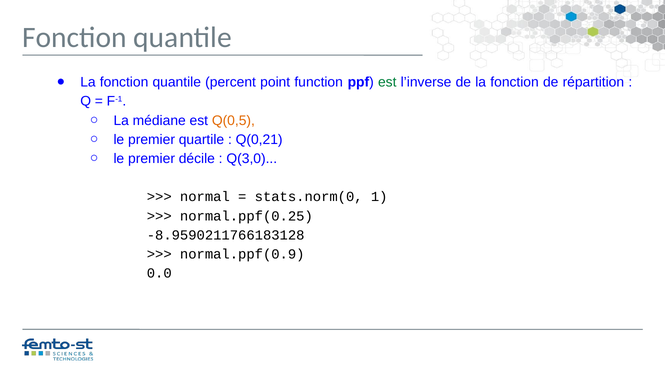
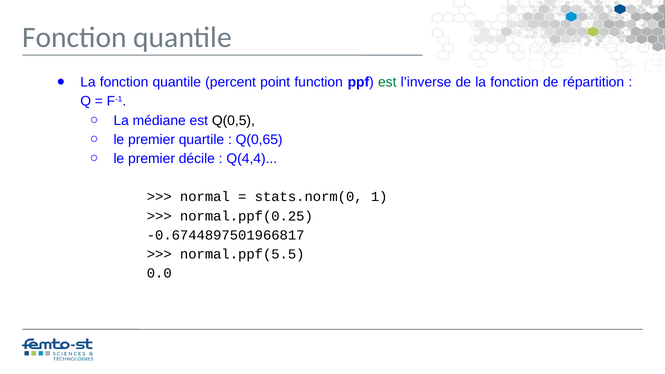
Q(0,5 colour: orange -> black (233, 120)
Q(0,21: Q(0,21 -> Q(0,65 (259, 140)
Q(3,0: Q(3,0 -> Q(4,4 (252, 159)
-8.9590211766183128: -8.9590211766183128 -> -0.6744897501966817 (226, 235)
normal.ppf(0.9: normal.ppf(0.9 -> normal.ppf(5.5 (242, 254)
